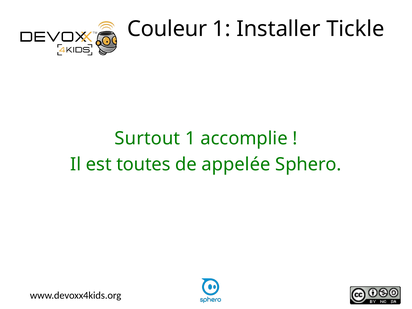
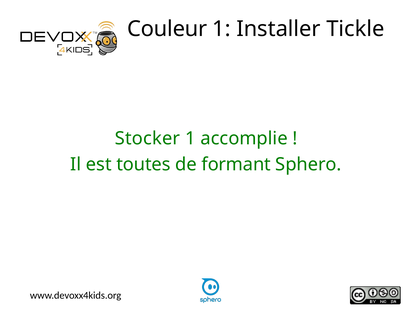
Surtout: Surtout -> Stocker (147, 138)
appelée: appelée -> formant (236, 164)
